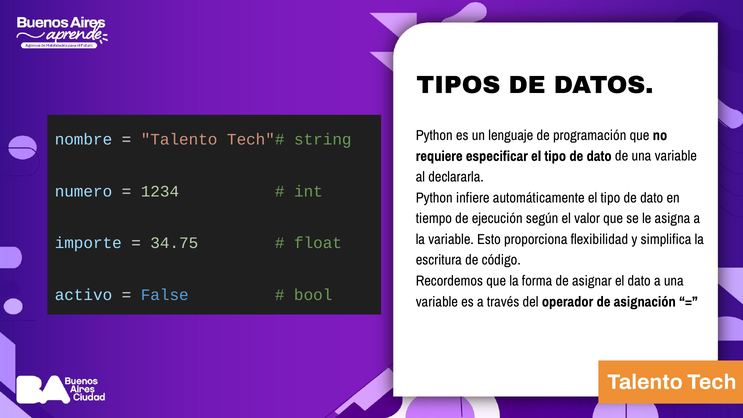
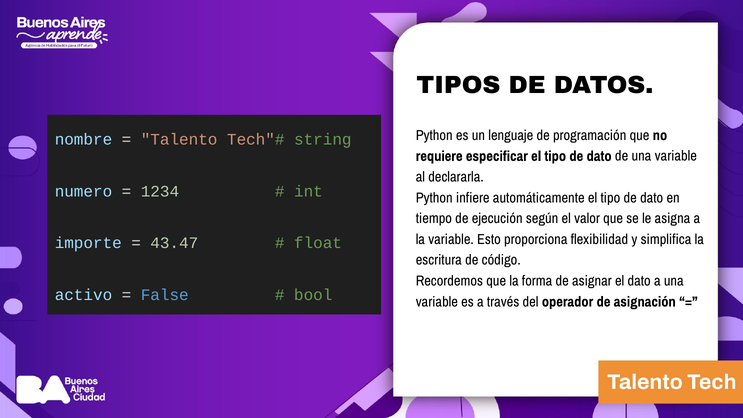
34.75: 34.75 -> 43.47 (174, 243)
